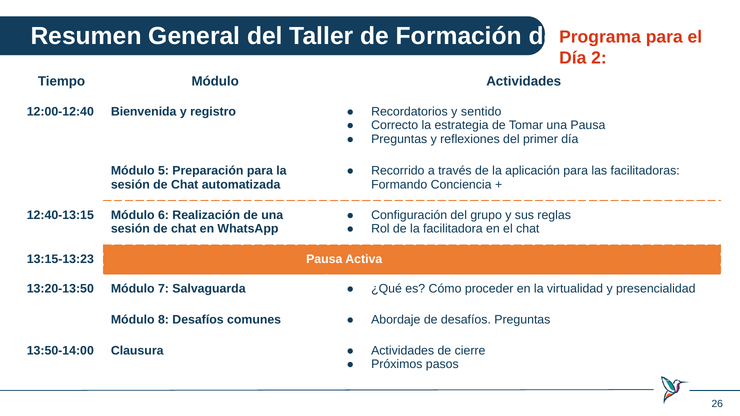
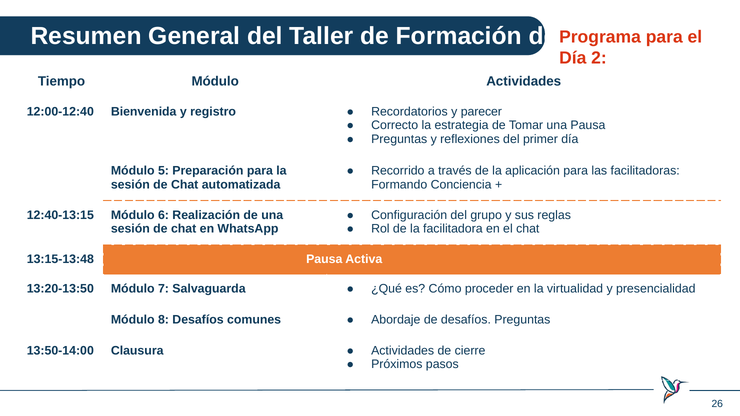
sentido: sentido -> parecer (481, 112)
13:15-13:23: 13:15-13:23 -> 13:15-13:48 (60, 260)
